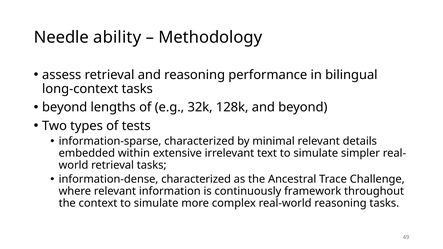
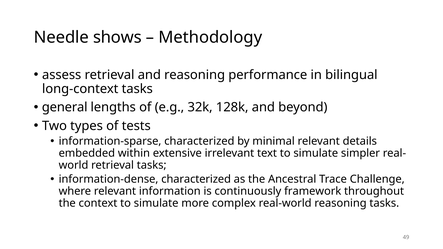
ability: ability -> shows (117, 37)
beyond: beyond -> general (65, 107)
